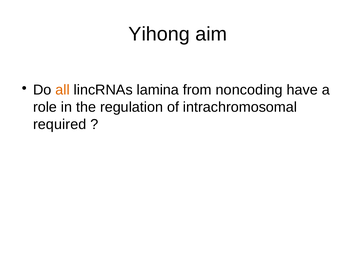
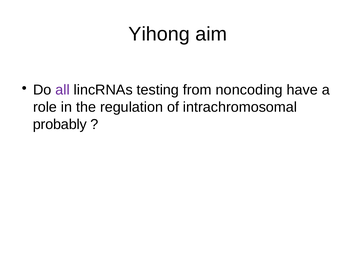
all colour: orange -> purple (63, 90)
lamina: lamina -> testing (158, 90)
required: required -> probably (60, 124)
